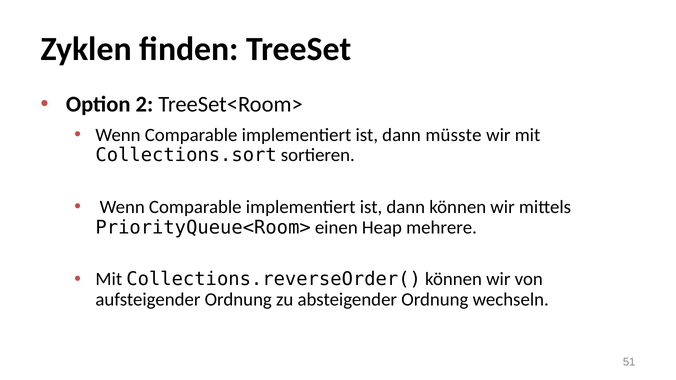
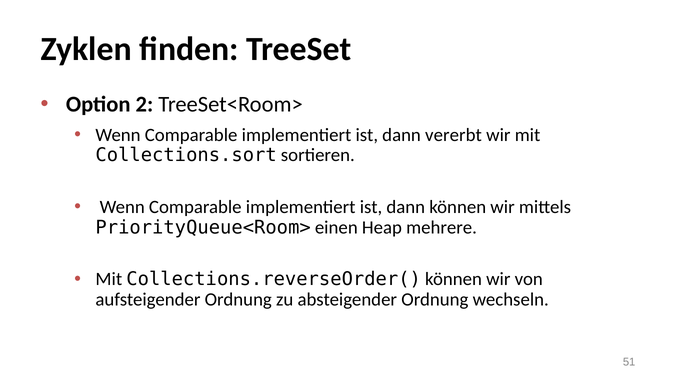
müsste: müsste -> vererbt (454, 135)
